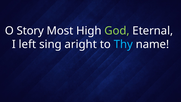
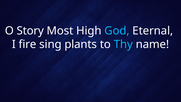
God colour: light green -> light blue (117, 31)
left: left -> fire (28, 44)
aright: aright -> plants (81, 44)
